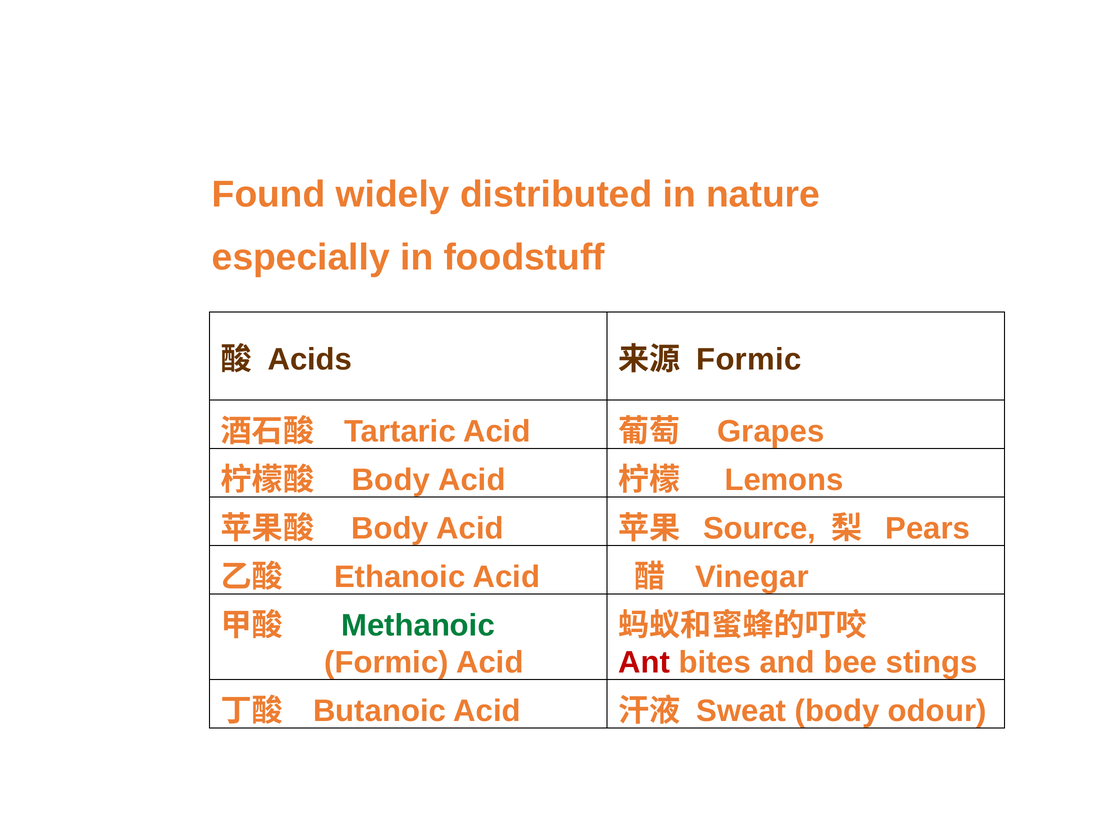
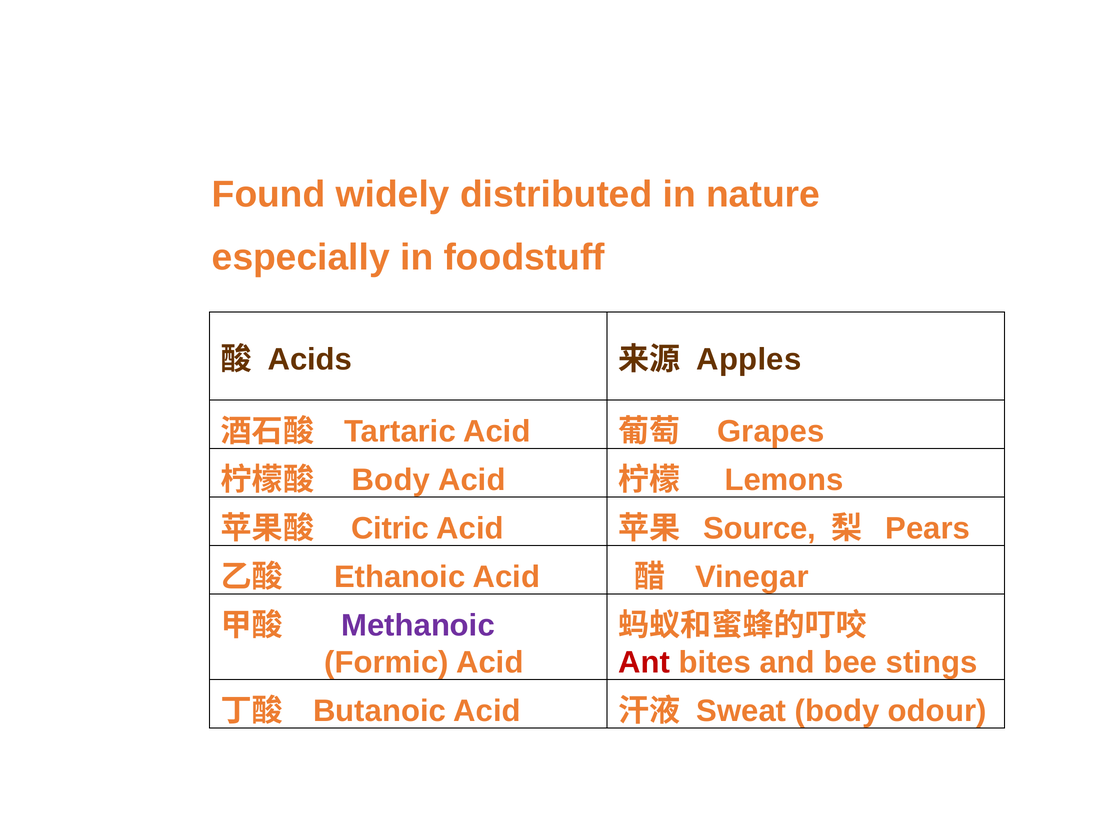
Formic: Formic -> Apples (749, 360)
Body: Body -> Citric (390, 529)
Methanoic colour: green -> purple (418, 626)
